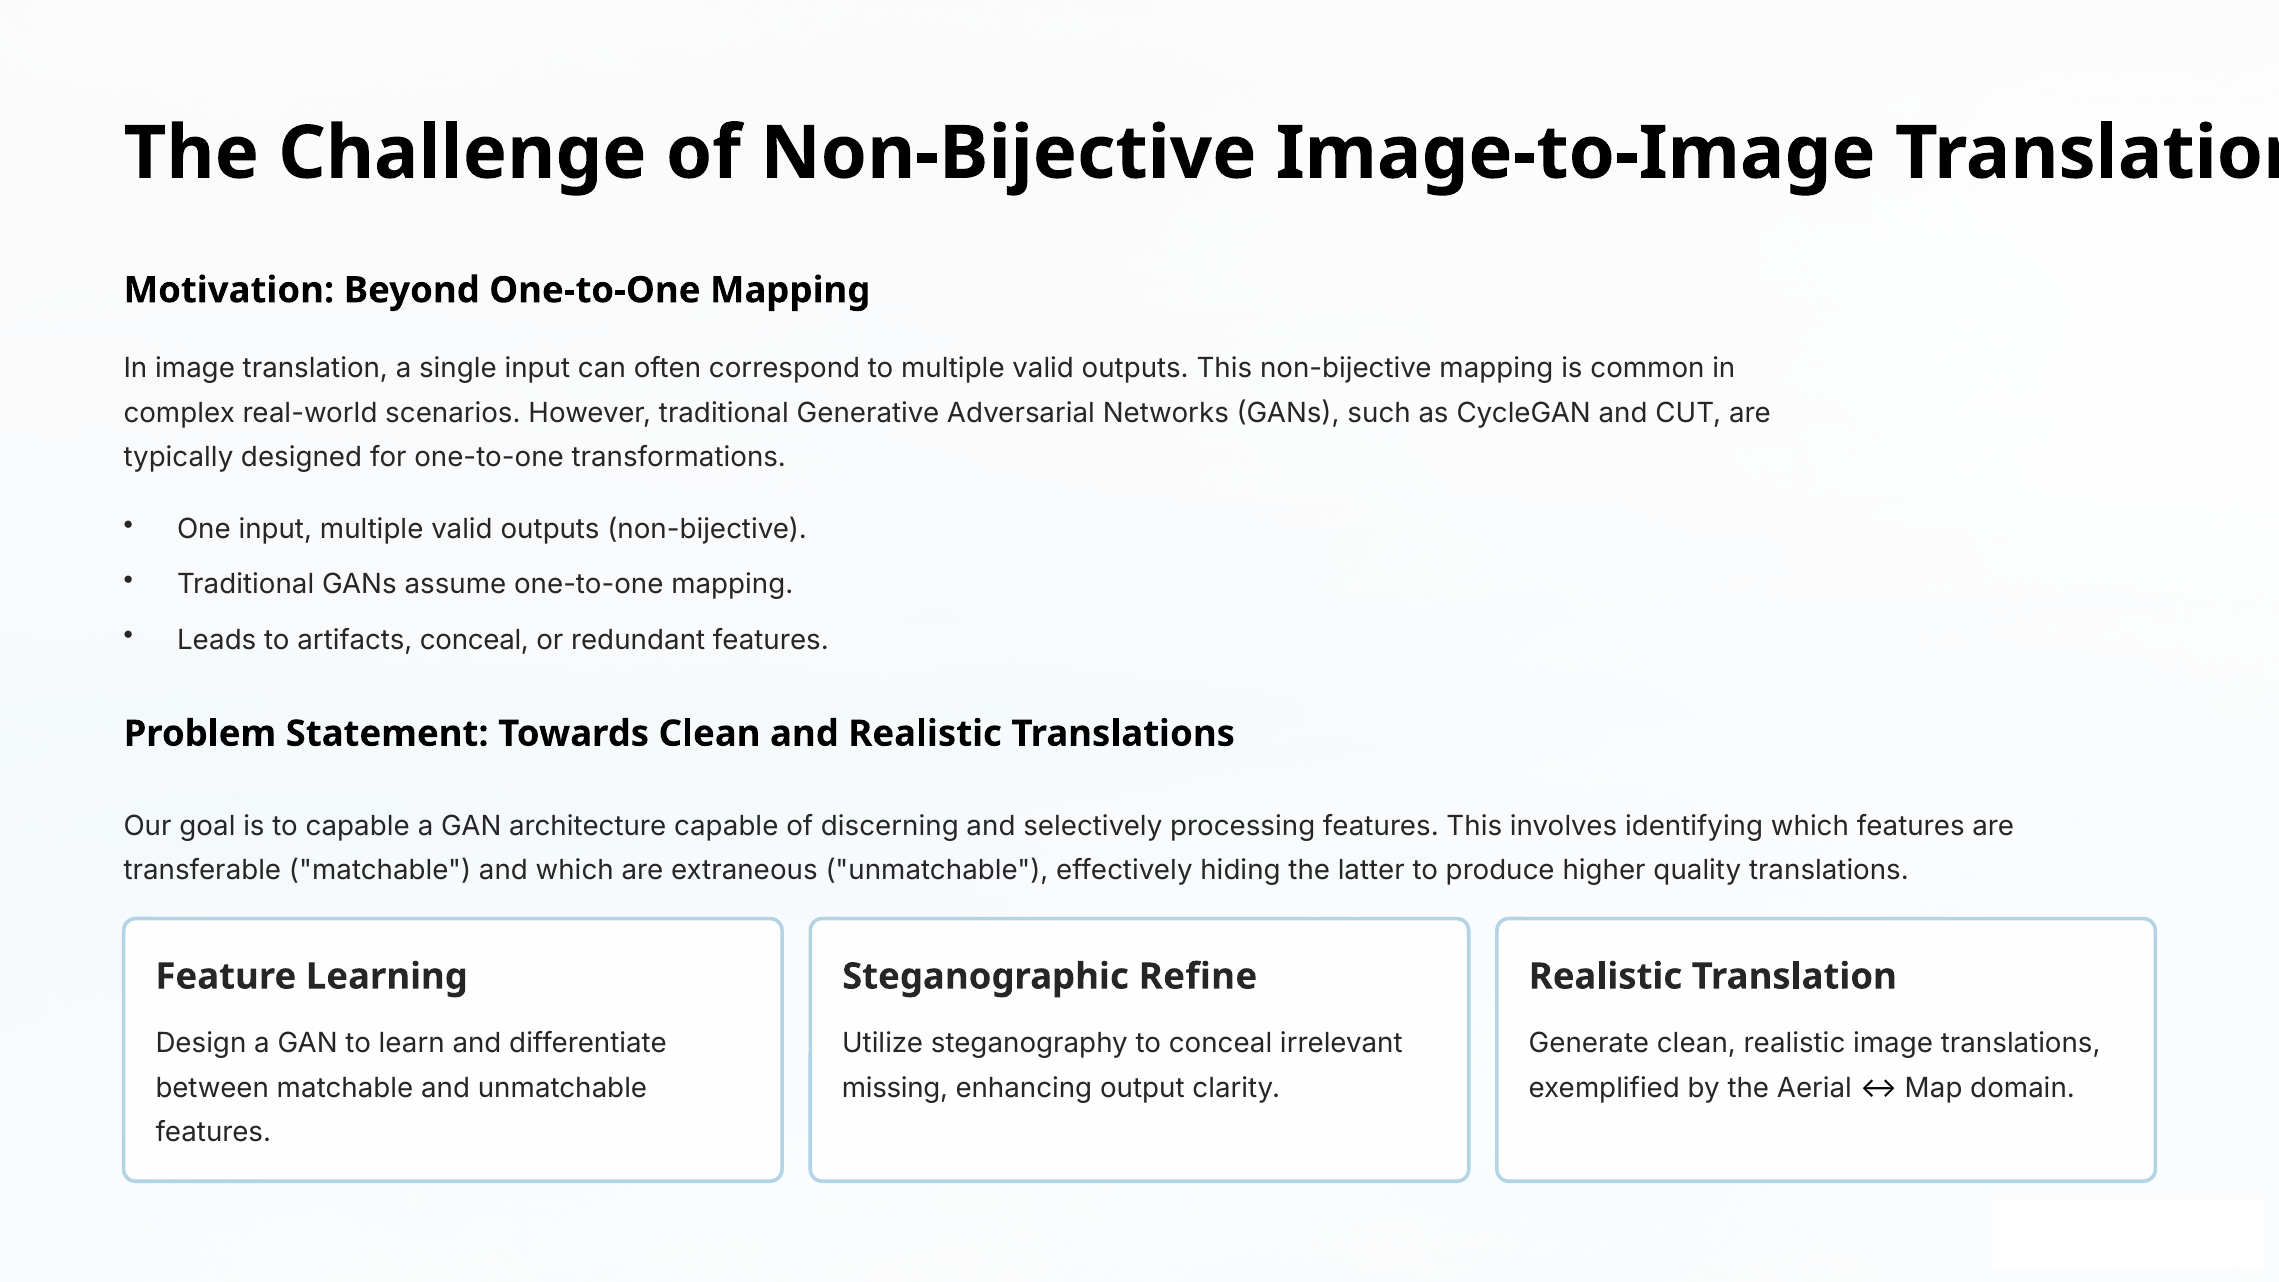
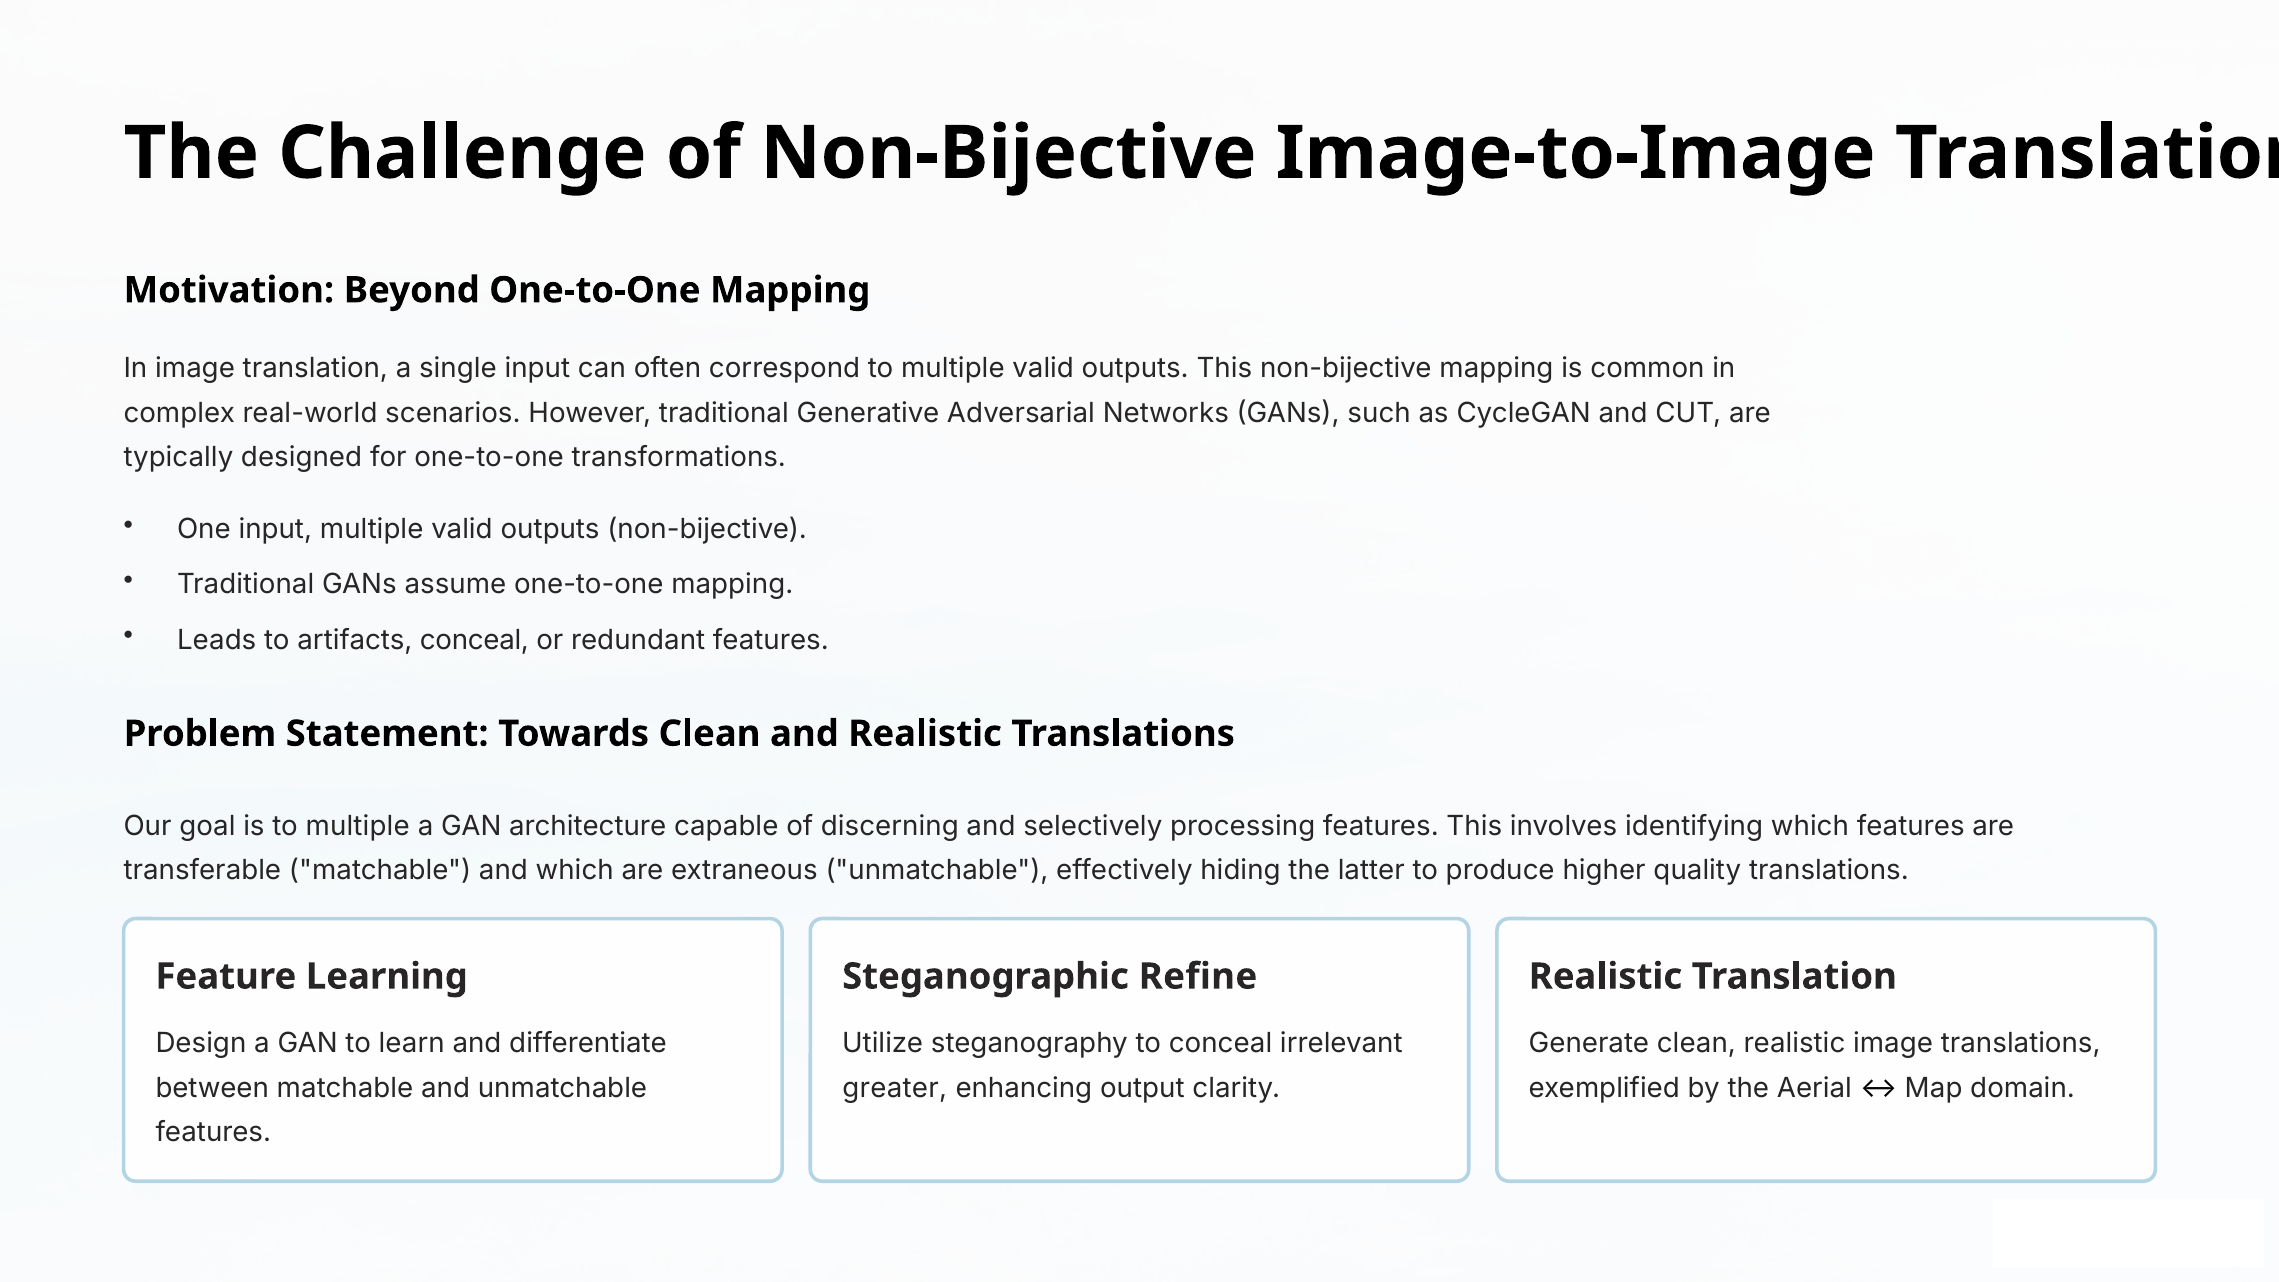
is to capable: capable -> multiple (358, 826)
missing: missing -> greater (895, 1088)
